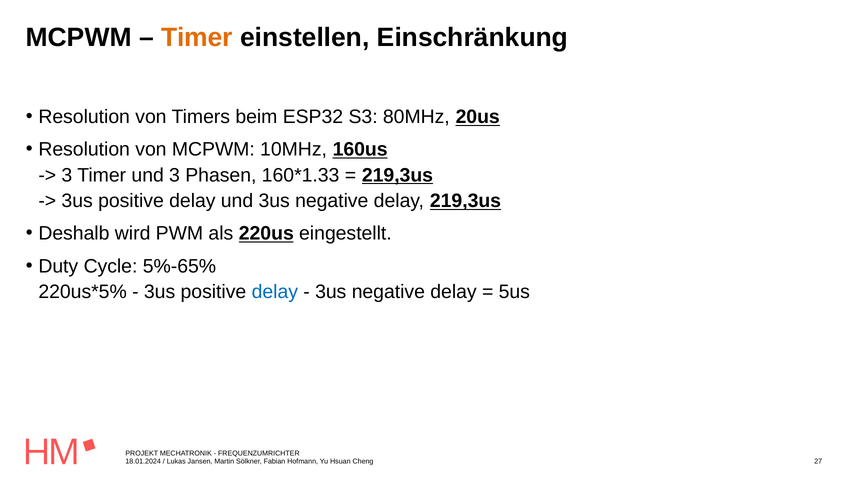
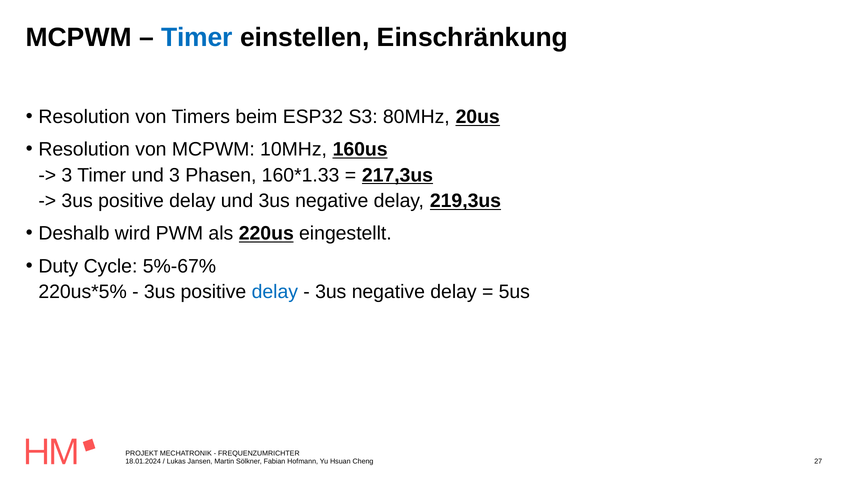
Timer colour: orange -> blue (197, 37)
219,3us: 219,3us -> 217,3us (397, 175)
5%-65%: 5%-65% -> 5%-67% (179, 266)
